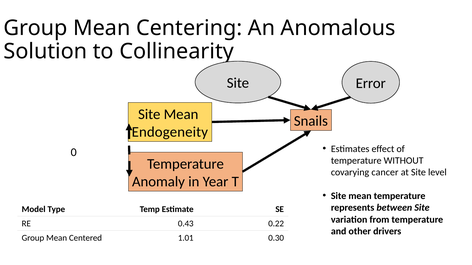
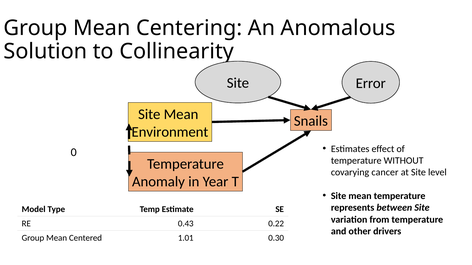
Endogeneity: Endogeneity -> Environment (170, 132)
